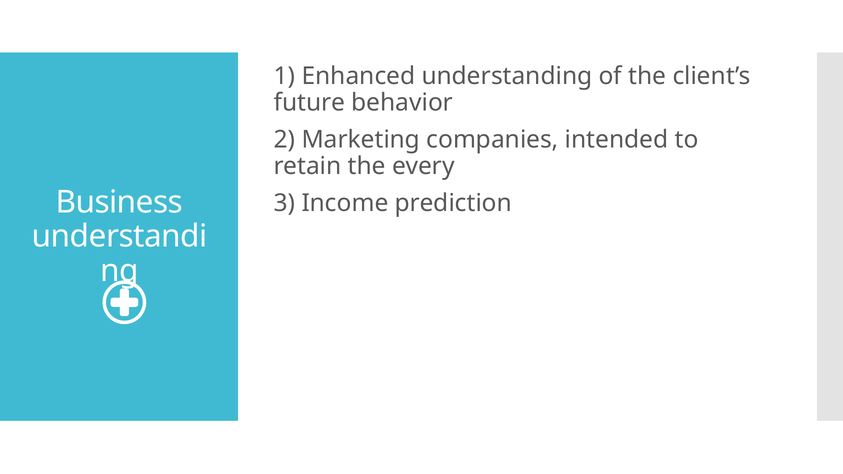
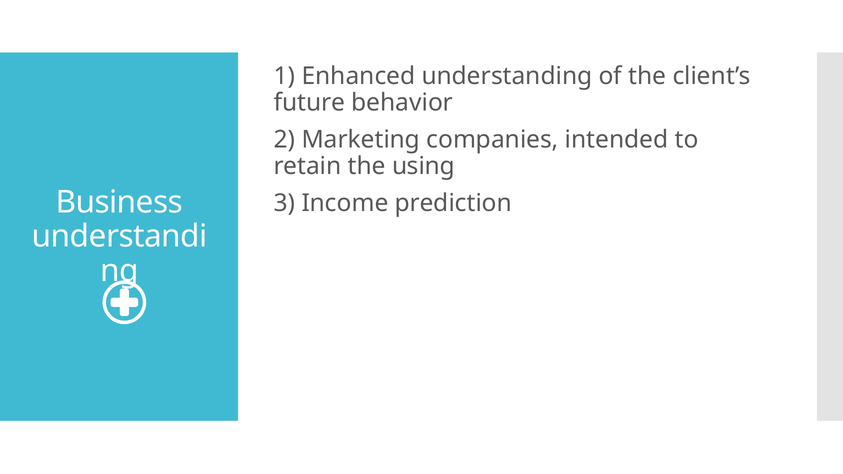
every: every -> using (423, 166)
